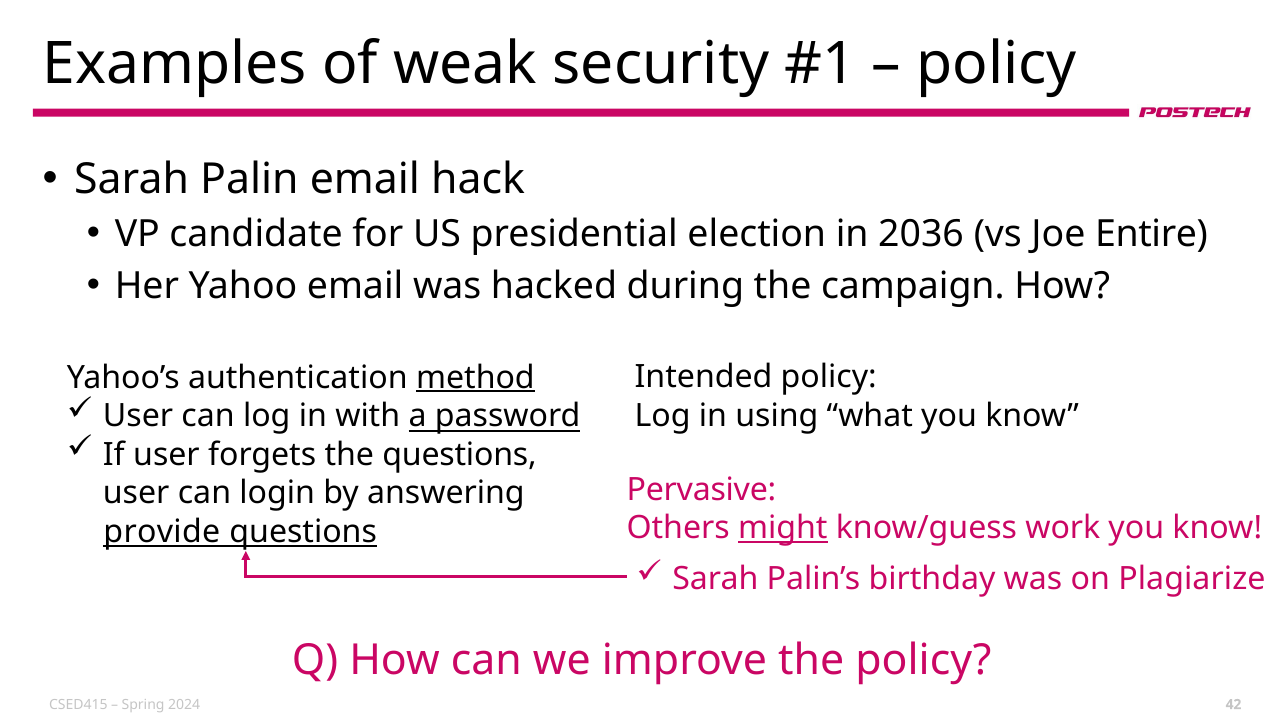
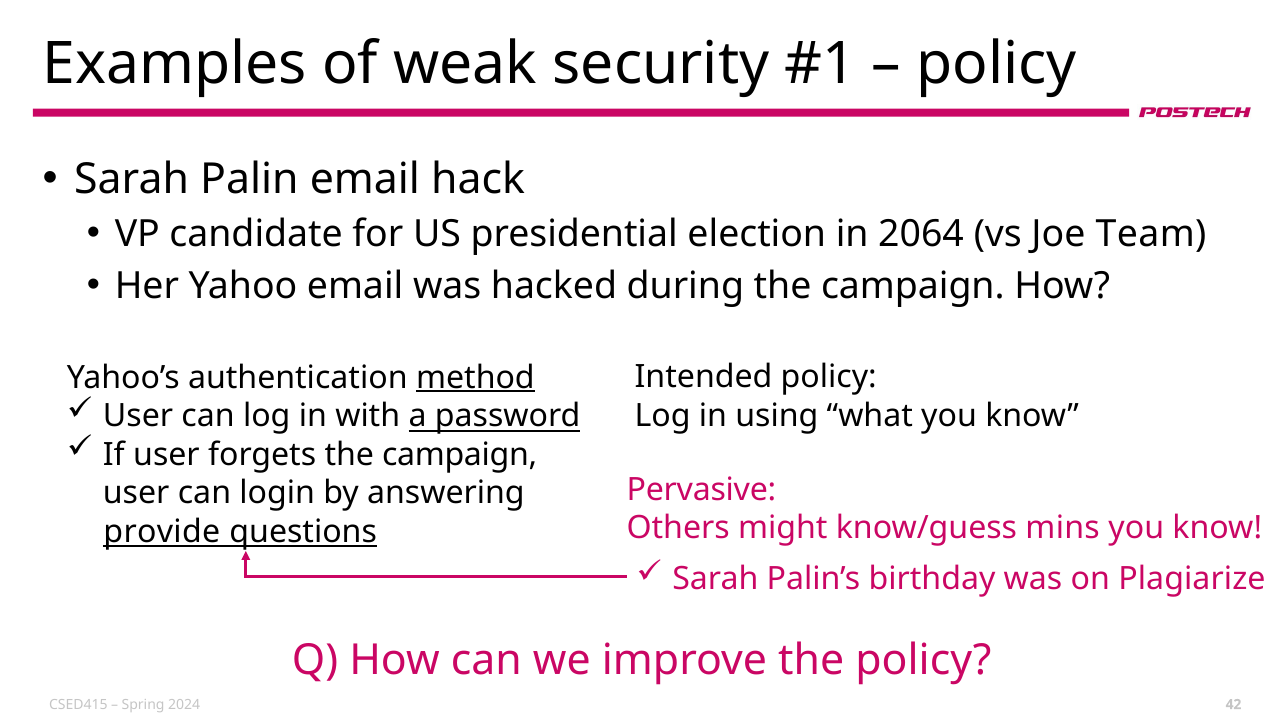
2036: 2036 -> 2064 (921, 234)
Entire: Entire -> Team (1151, 234)
forgets the questions: questions -> campaign (460, 455)
might underline: present -> none (783, 528)
work: work -> mins (1063, 528)
